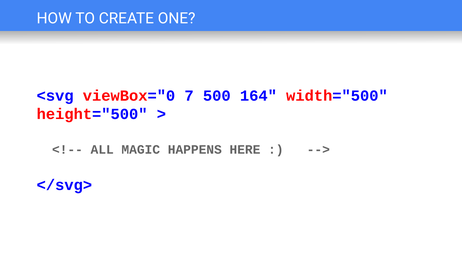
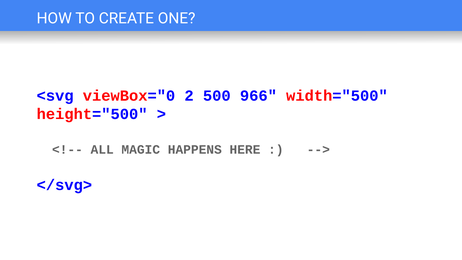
7: 7 -> 2 (189, 96)
164: 164 -> 966 (258, 96)
